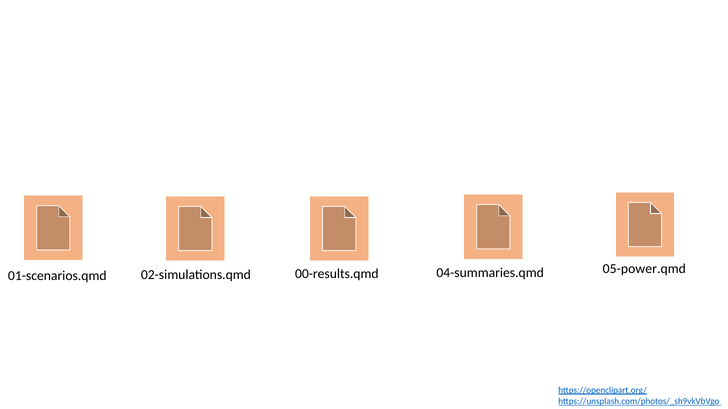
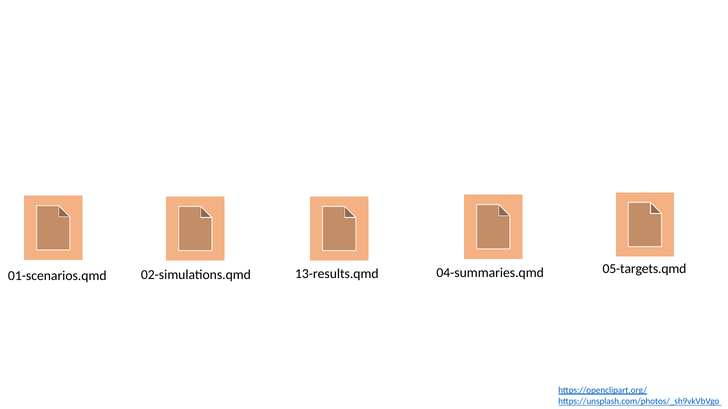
00-results.qmd: 00-results.qmd -> 13-results.qmd (337, 274)
05-power.qmd: 05-power.qmd -> 05-targets.qmd (644, 269)
